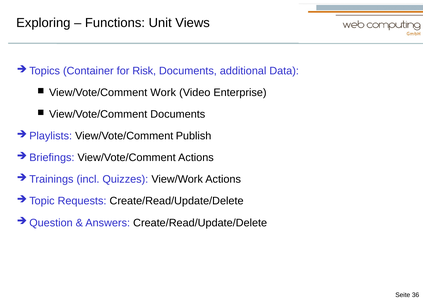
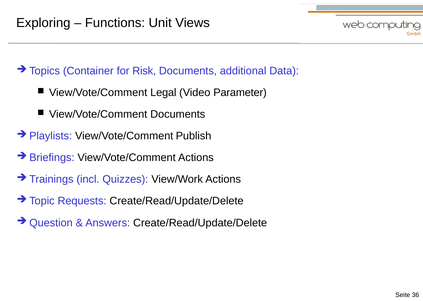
Work: Work -> Legal (163, 93)
Enterprise: Enterprise -> Parameter (240, 93)
